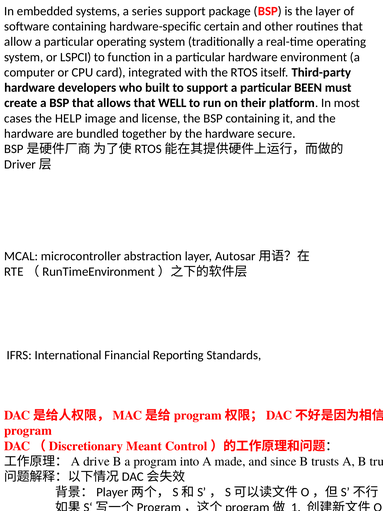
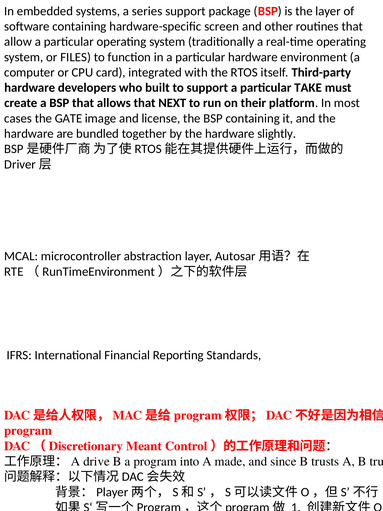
certain: certain -> screen (222, 26)
LSPCI: LSPCI -> FILES (76, 57)
BEEN: BEEN -> TAKE (308, 88)
WELL: WELL -> NEXT (172, 103)
HELP: HELP -> GATE (69, 118)
secure: secure -> slightly (277, 134)
